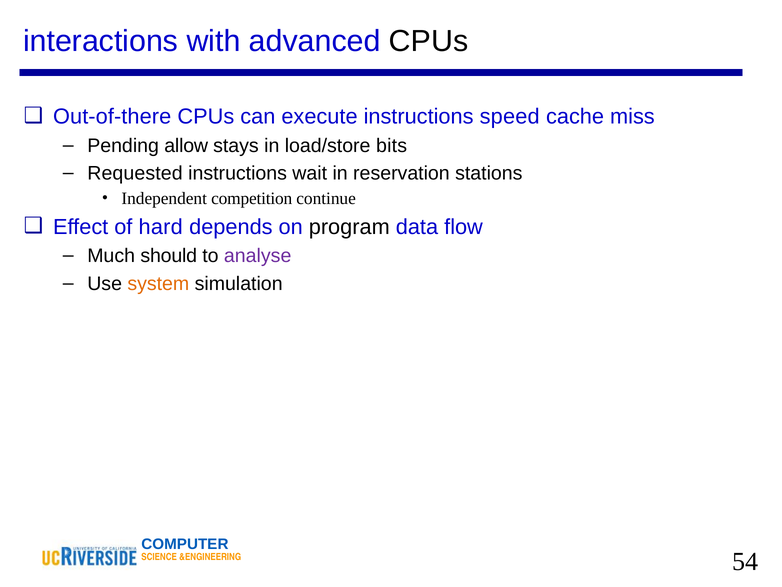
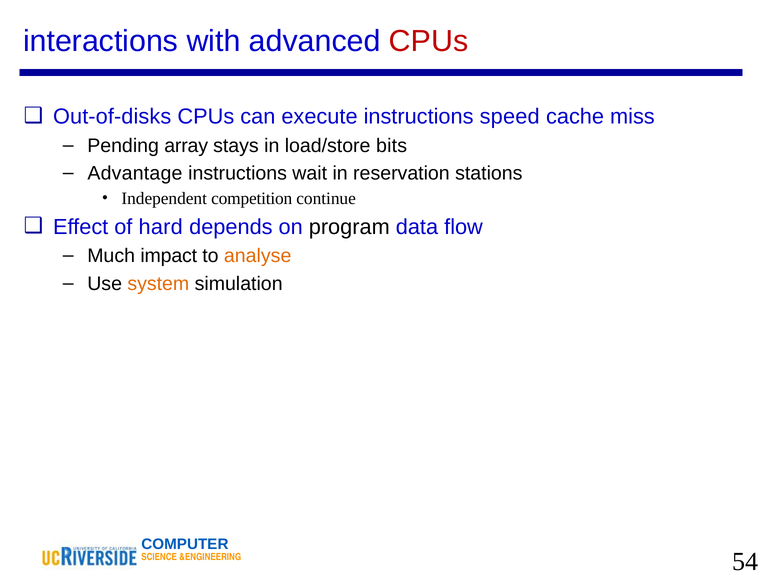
CPUs colour: black -> red (429, 41)
Out-of-there: Out-of-there -> Out-of-disks (112, 117)
allow: allow -> array (186, 145)
Requested: Requested -> Advantage (135, 173)
should: should -> impact (169, 256)
analyse colour: purple -> orange (258, 256)
